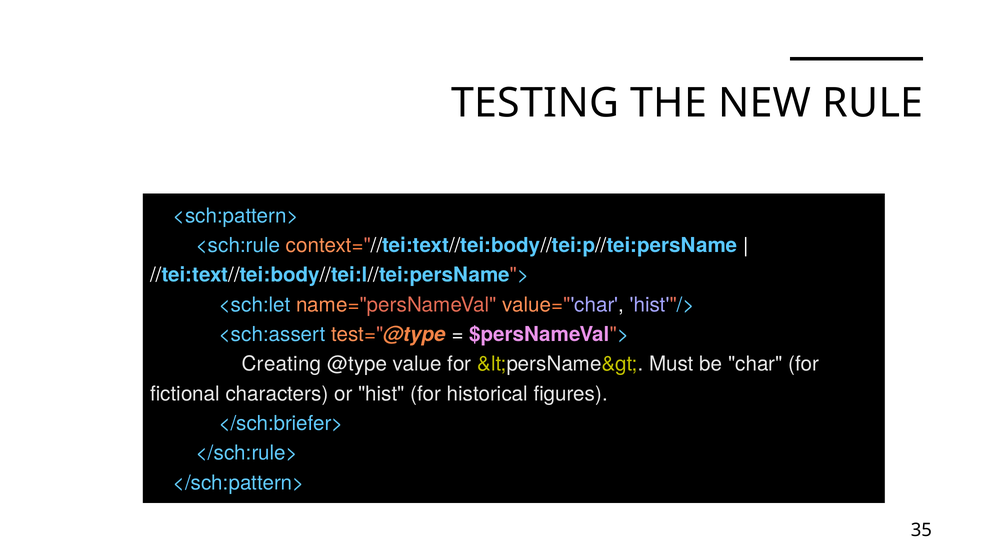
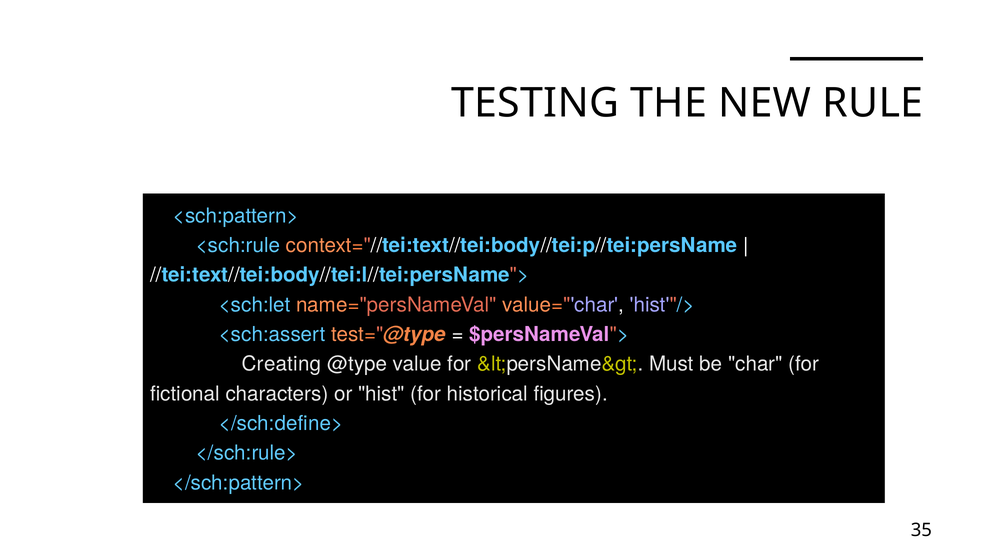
</sch:briefer>: </sch:briefer> -> </sch:define> (281, 423)
